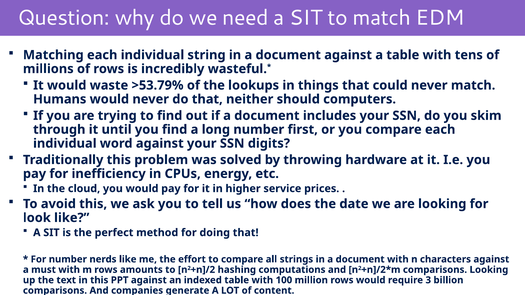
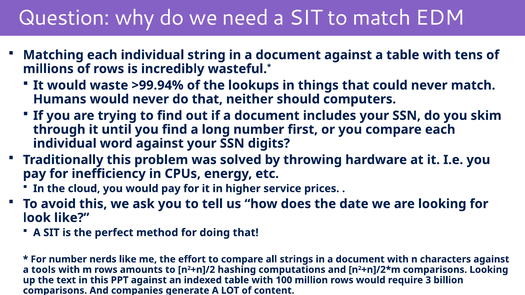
>53.79%: >53.79% -> >99.94% (158, 85)
must: must -> tools (43, 270)
